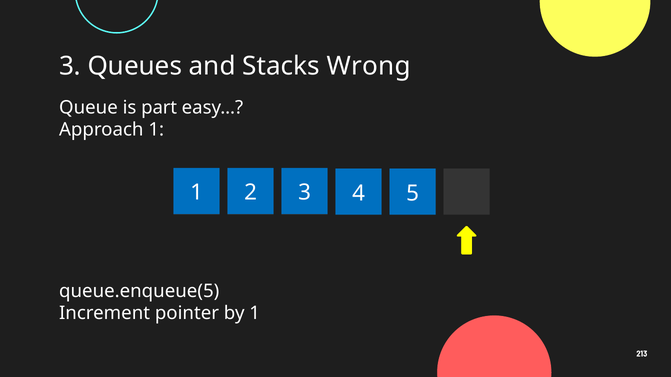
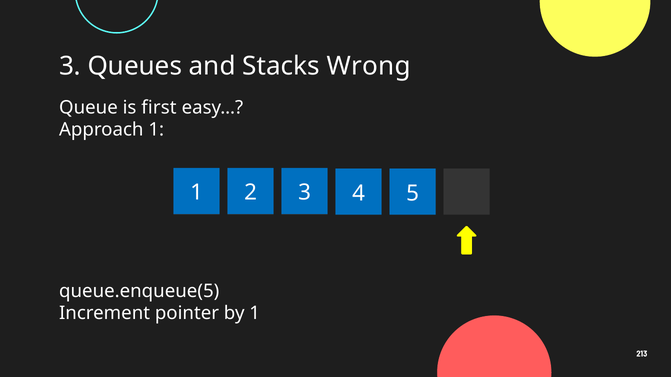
part: part -> first (159, 108)
